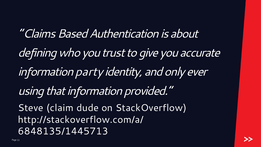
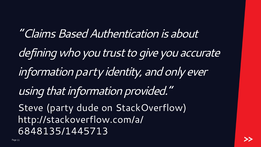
Steve claim: claim -> party (60, 108)
